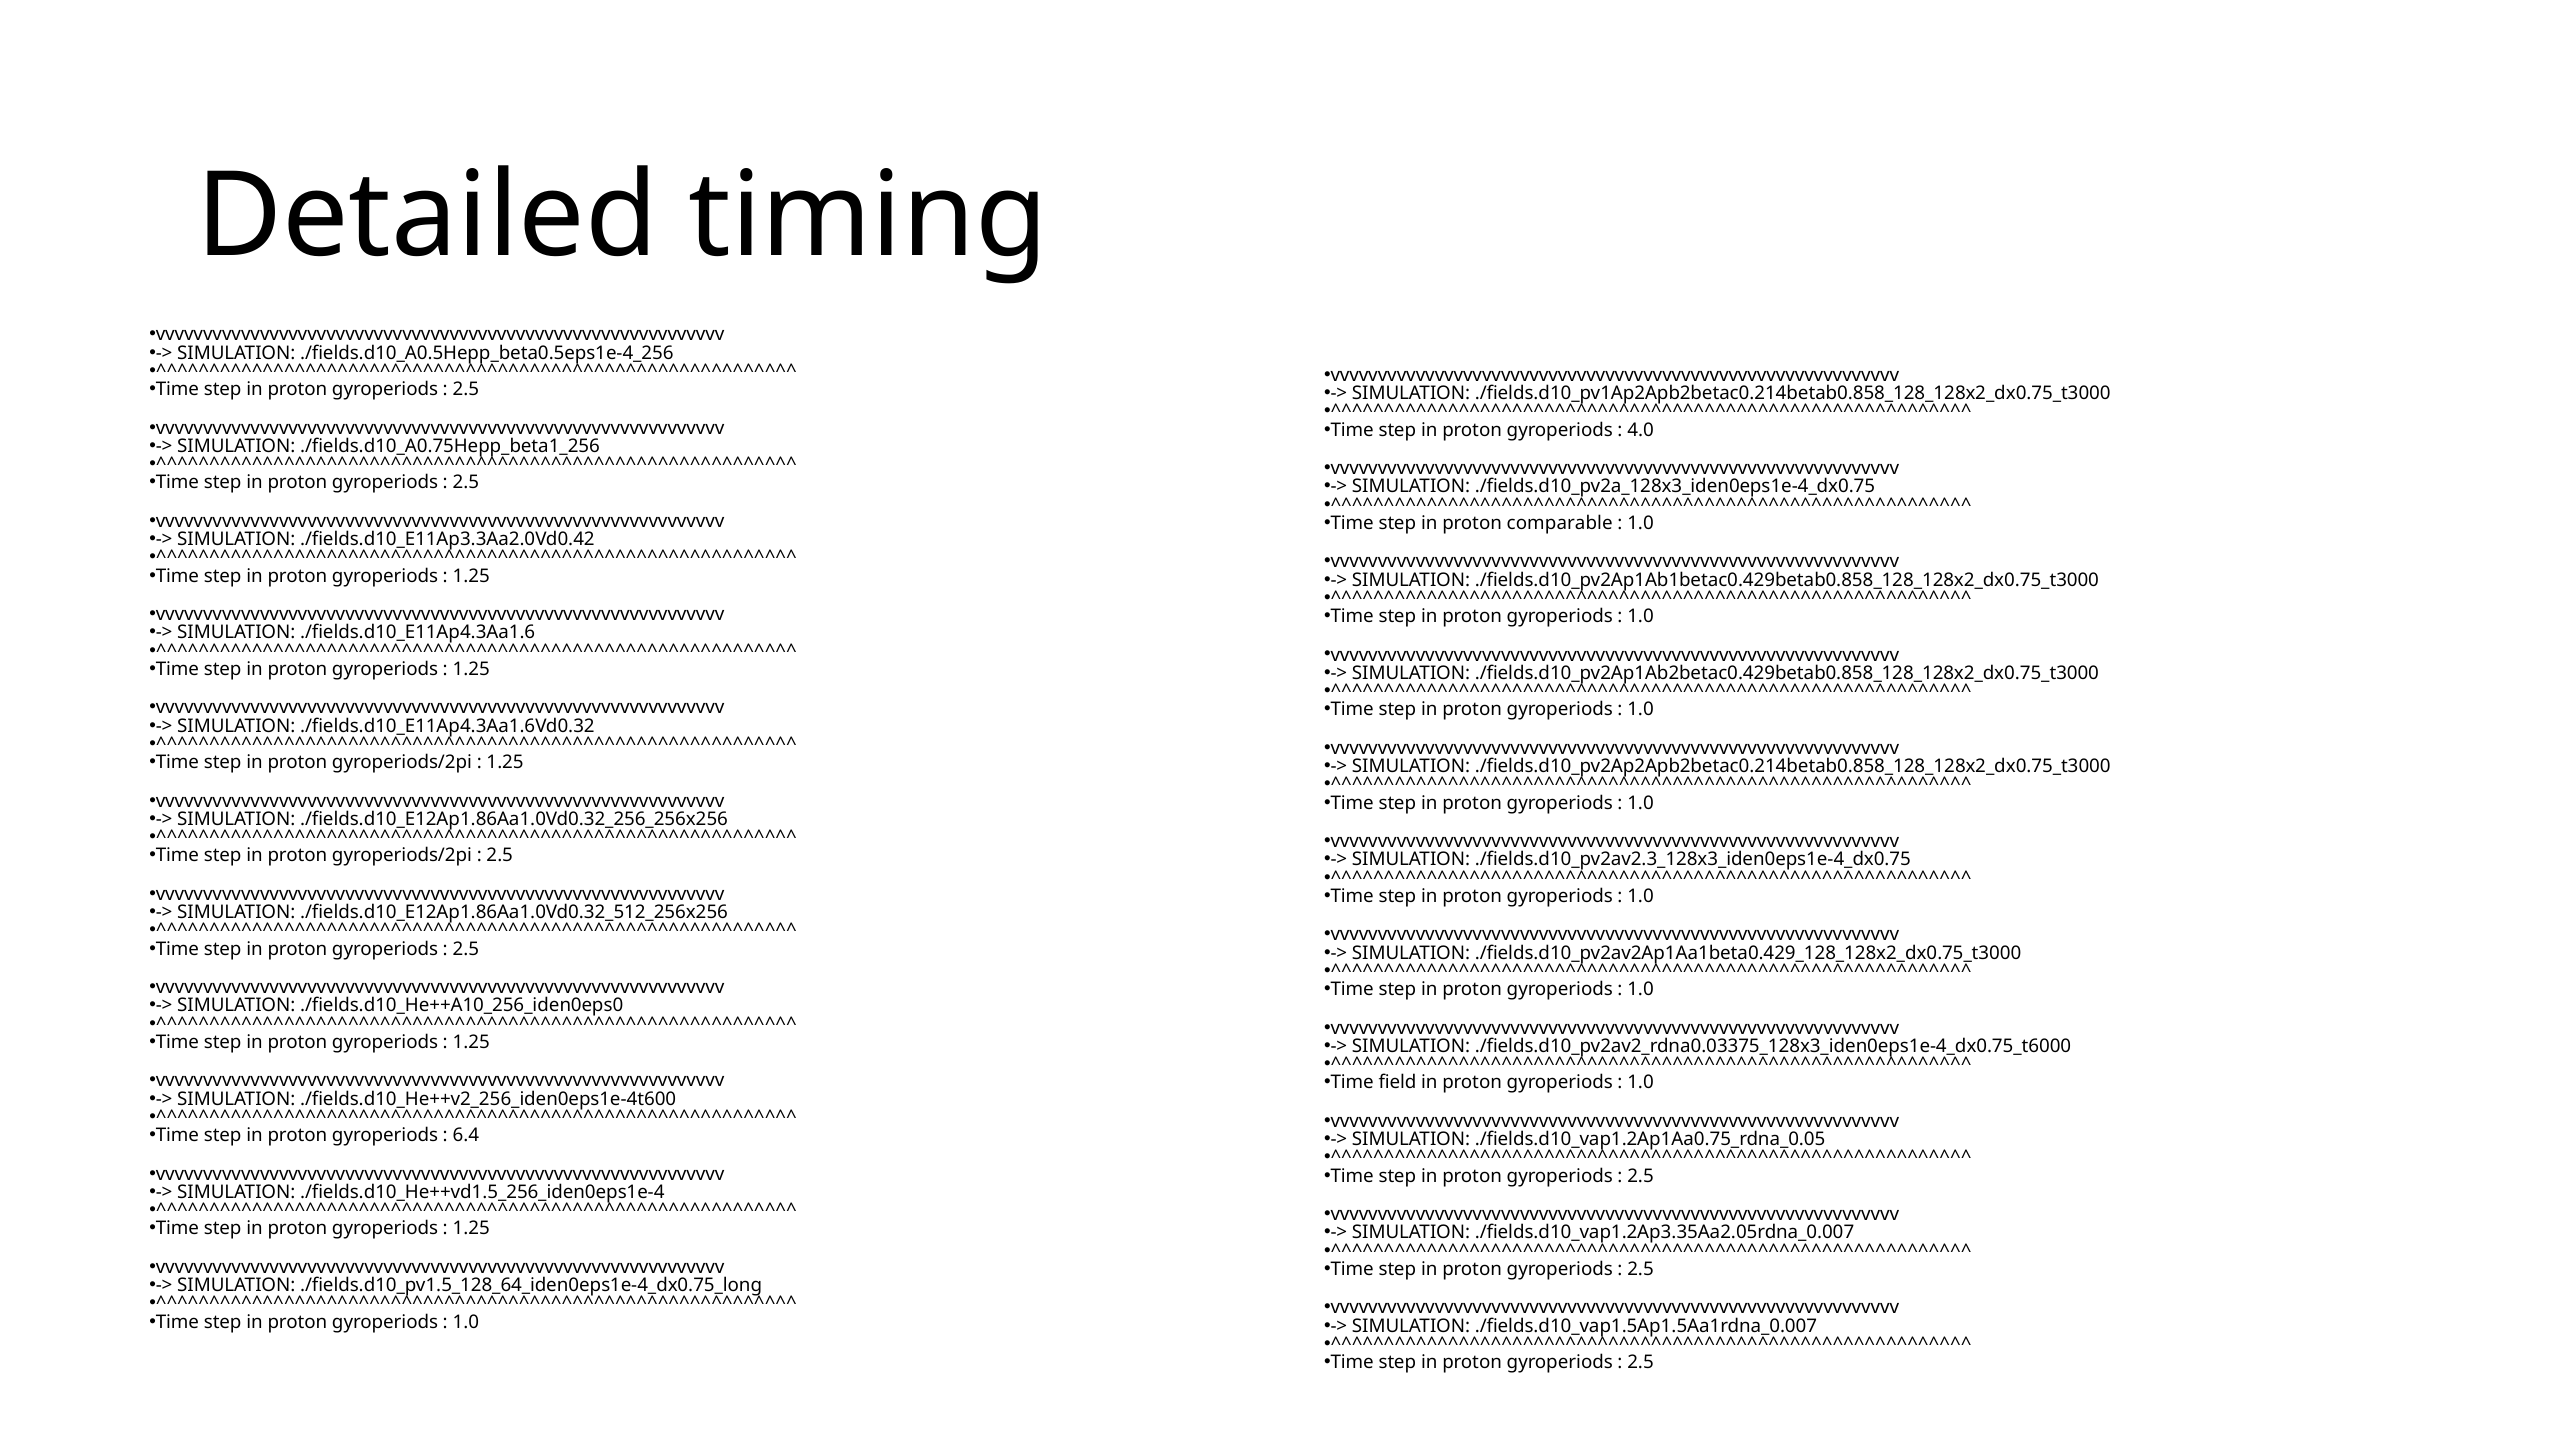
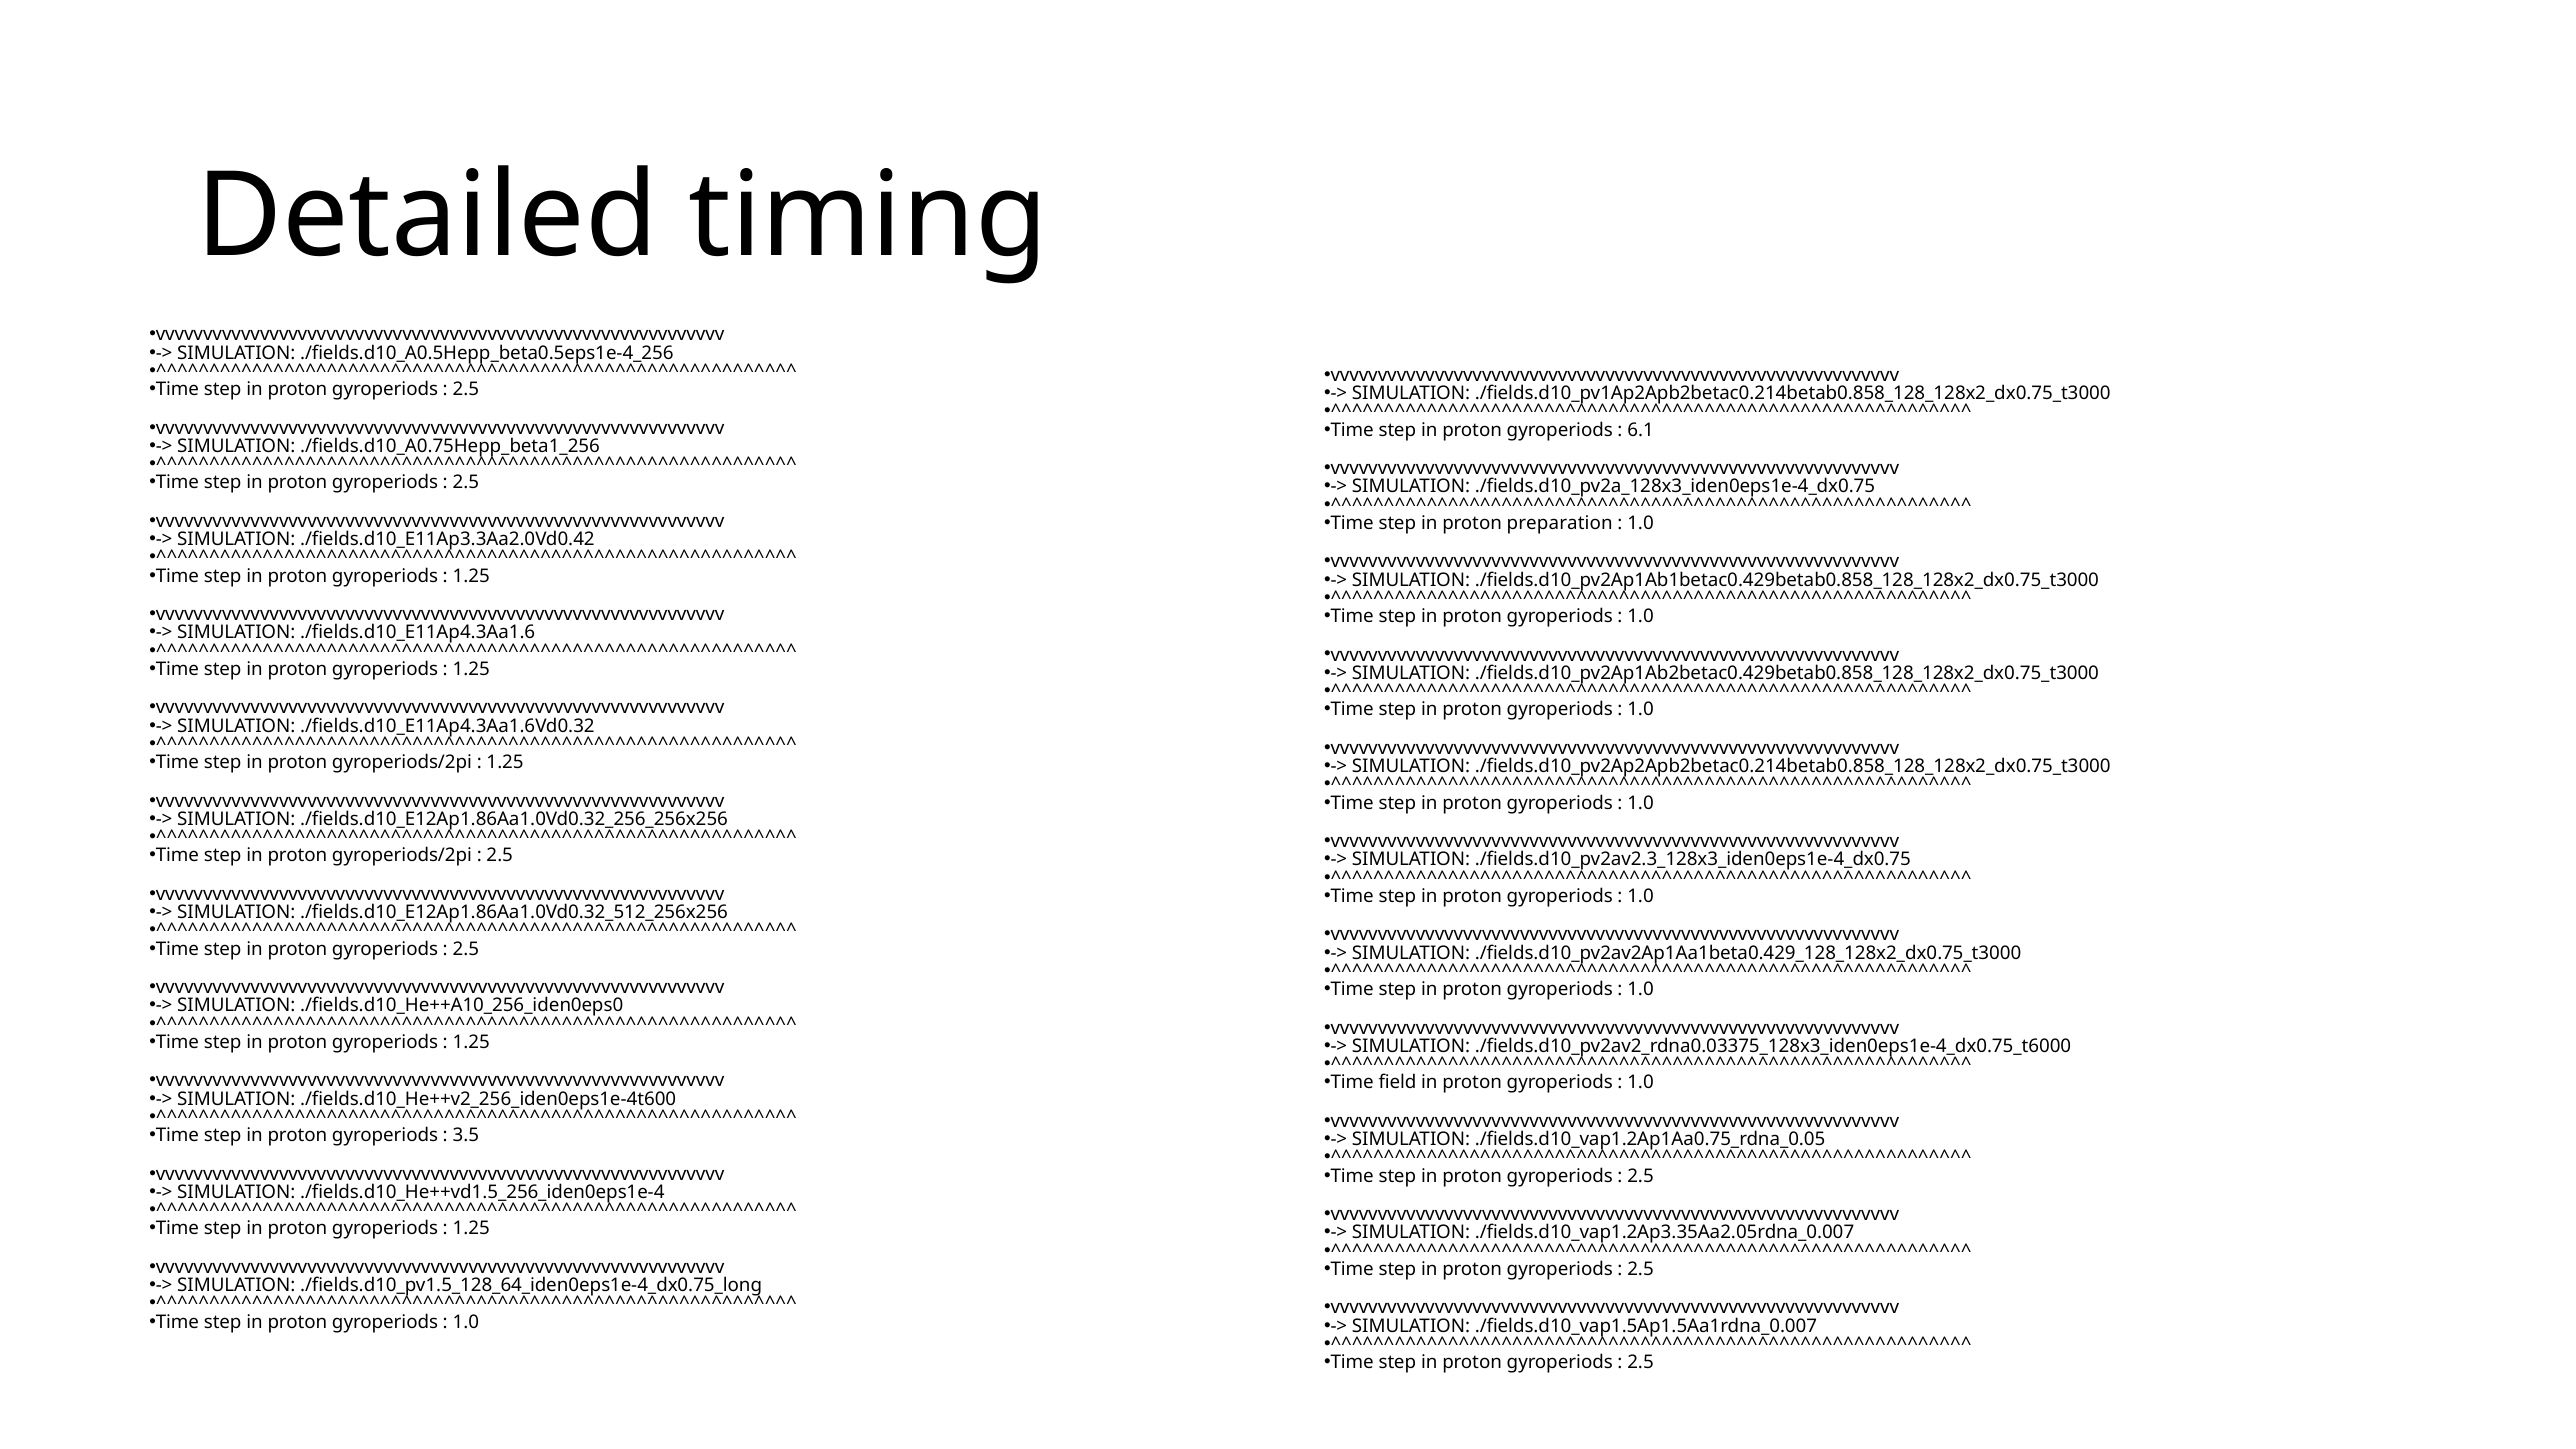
4.0: 4.0 -> 6.1 (1641, 430)
comparable: comparable -> preparation (1560, 523)
6.4: 6.4 -> 3.5 (466, 1135)
